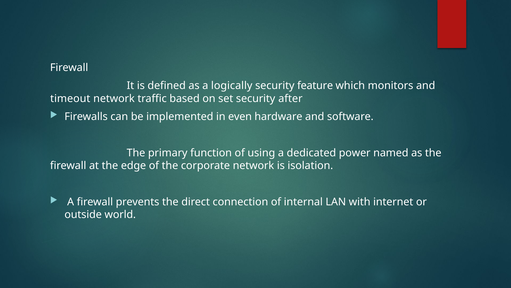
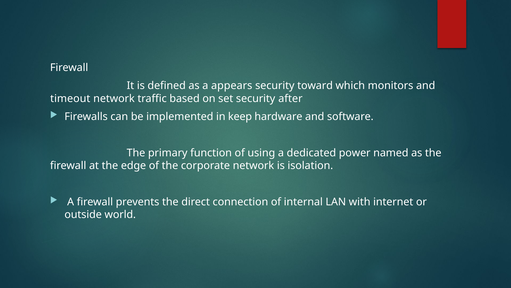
logically: logically -> appears (232, 86)
feature: feature -> toward (315, 86)
even: even -> keep (240, 116)
